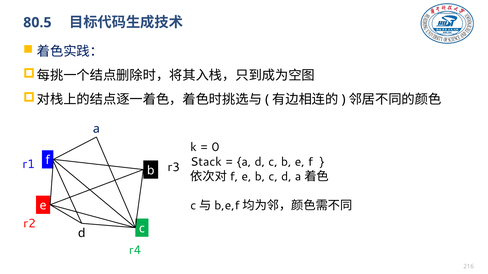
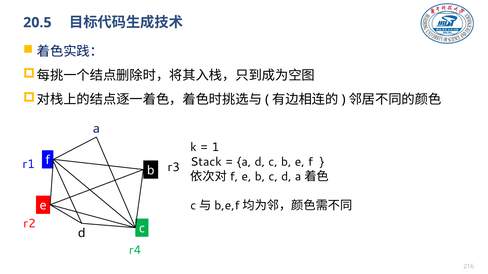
80.5: 80.5 -> 20.5 (37, 23)
0: 0 -> 1 (216, 147)
